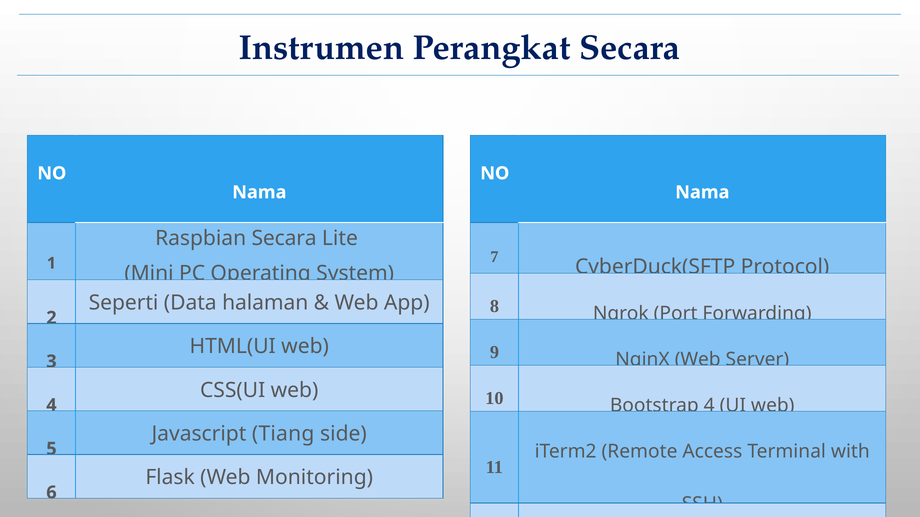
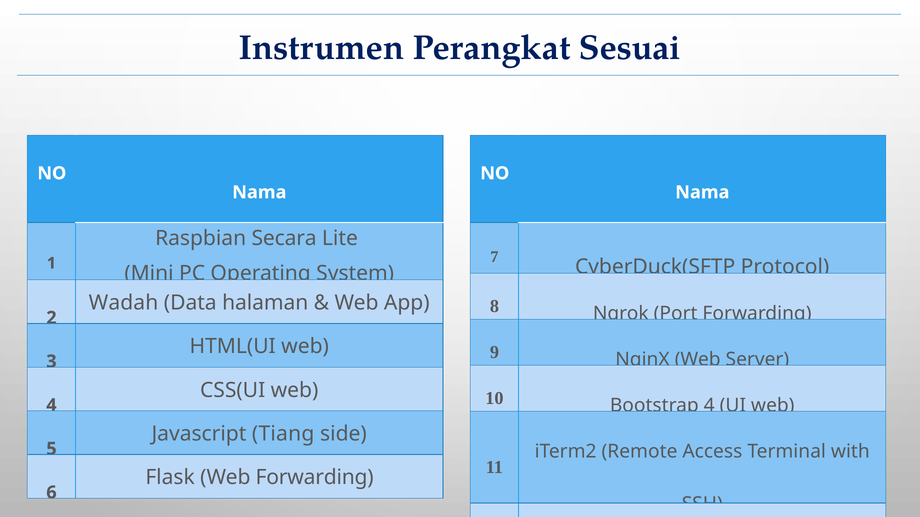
Perangkat Secara: Secara -> Sesuai (630, 48)
Seperti: Seperti -> Wadah (123, 303)
Web Monitoring: Monitoring -> Forwarding (315, 478)
